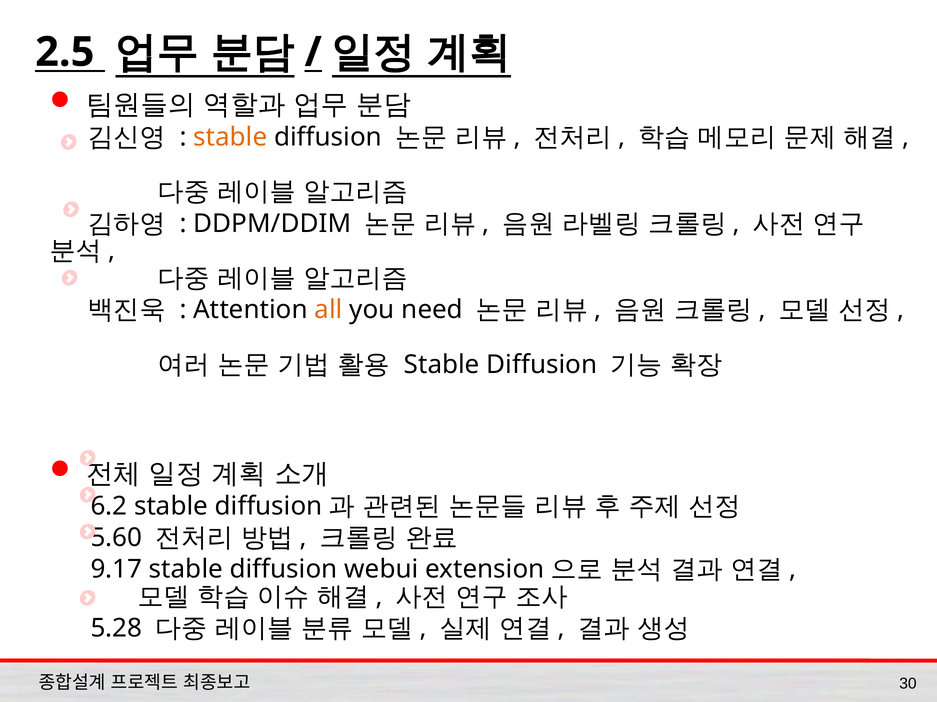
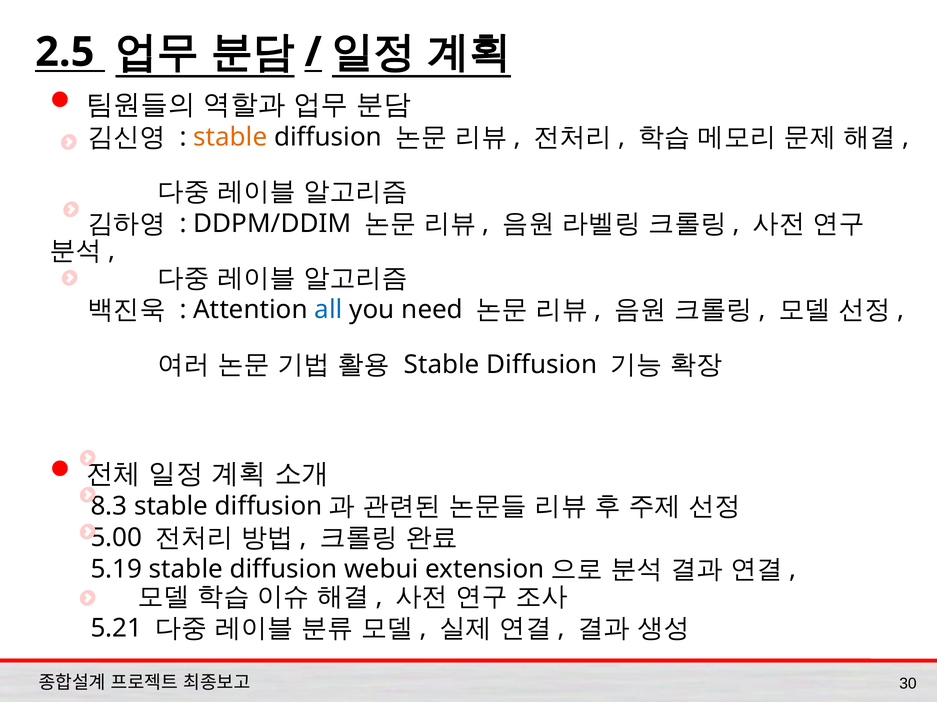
all colour: orange -> blue (329, 310)
6.2: 6.2 -> 8.3 (109, 507)
5.60: 5.60 -> 5.00 (116, 538)
9.17: 9.17 -> 5.19 (116, 570)
5.28: 5.28 -> 5.21 (116, 629)
